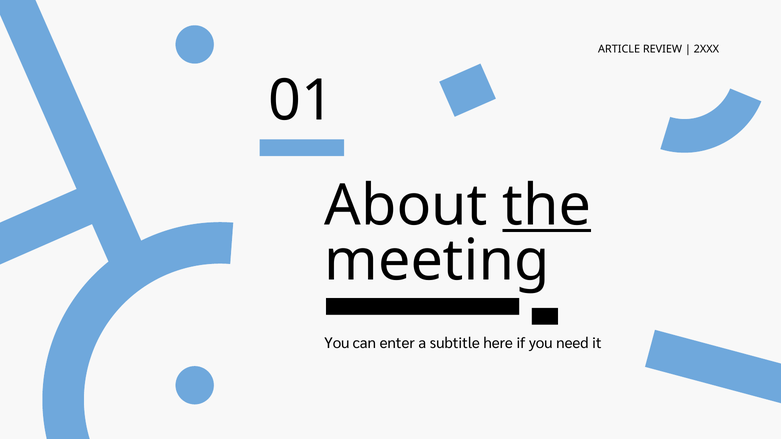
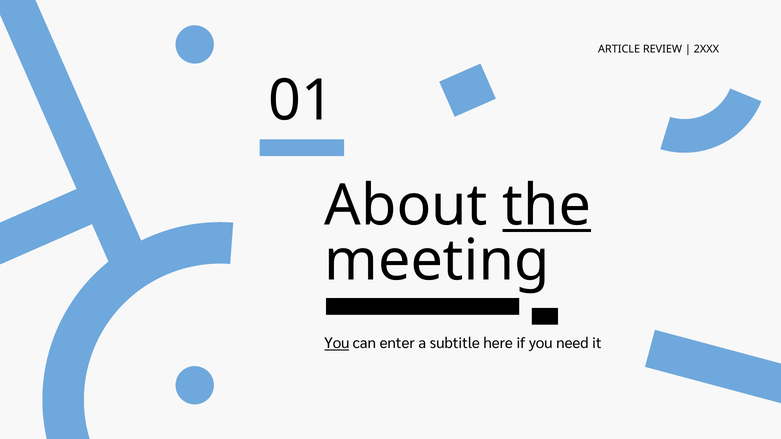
You underline: none -> present (337, 344)
